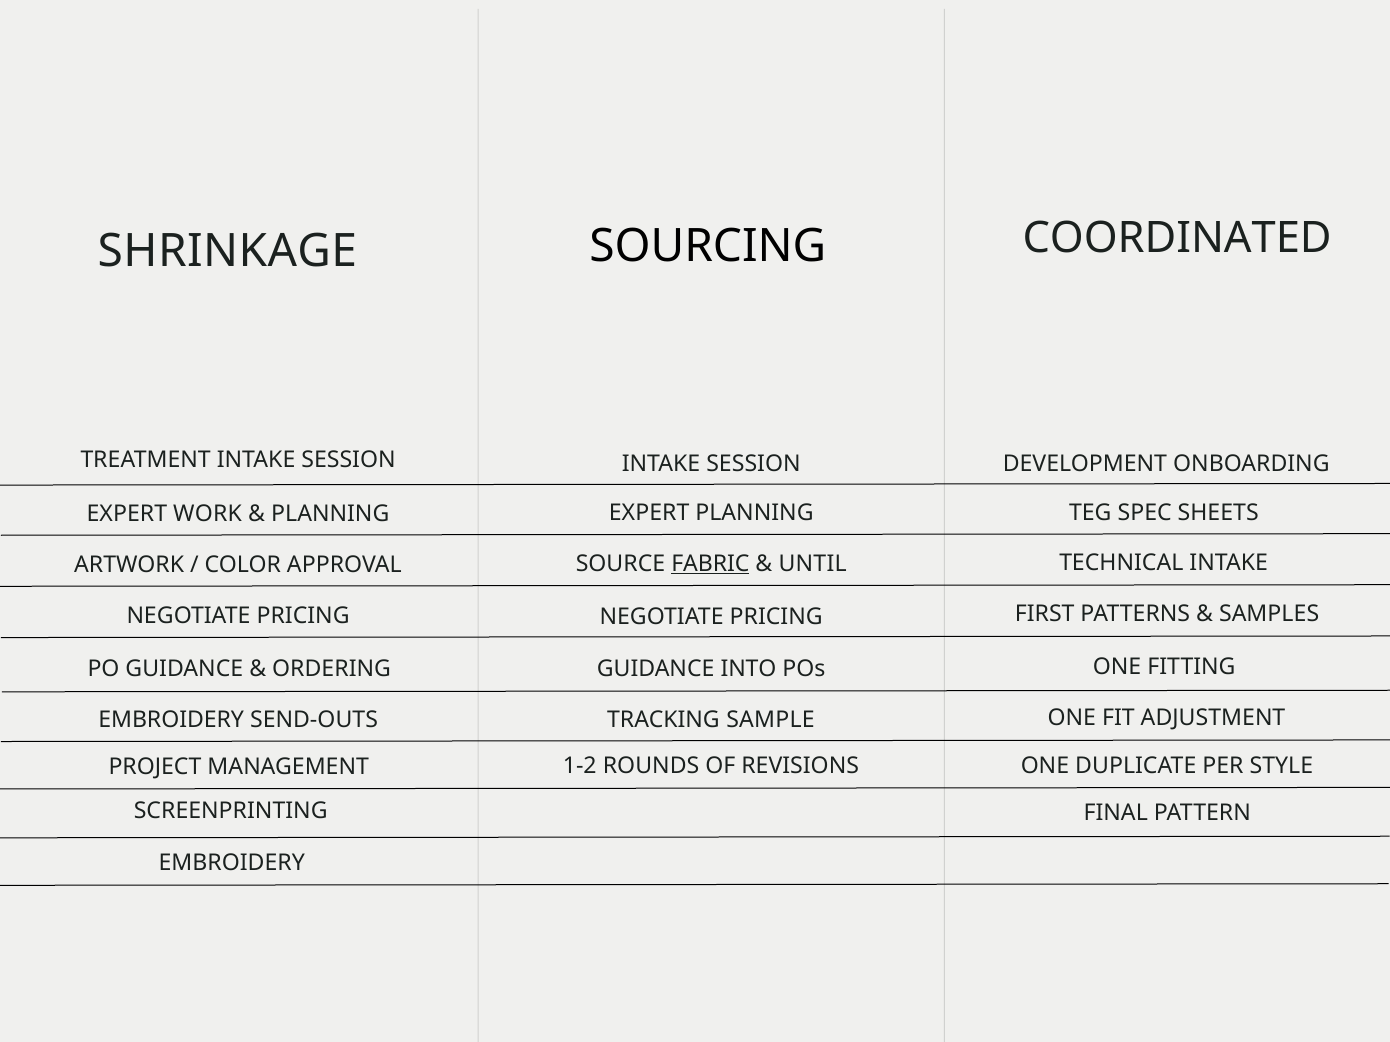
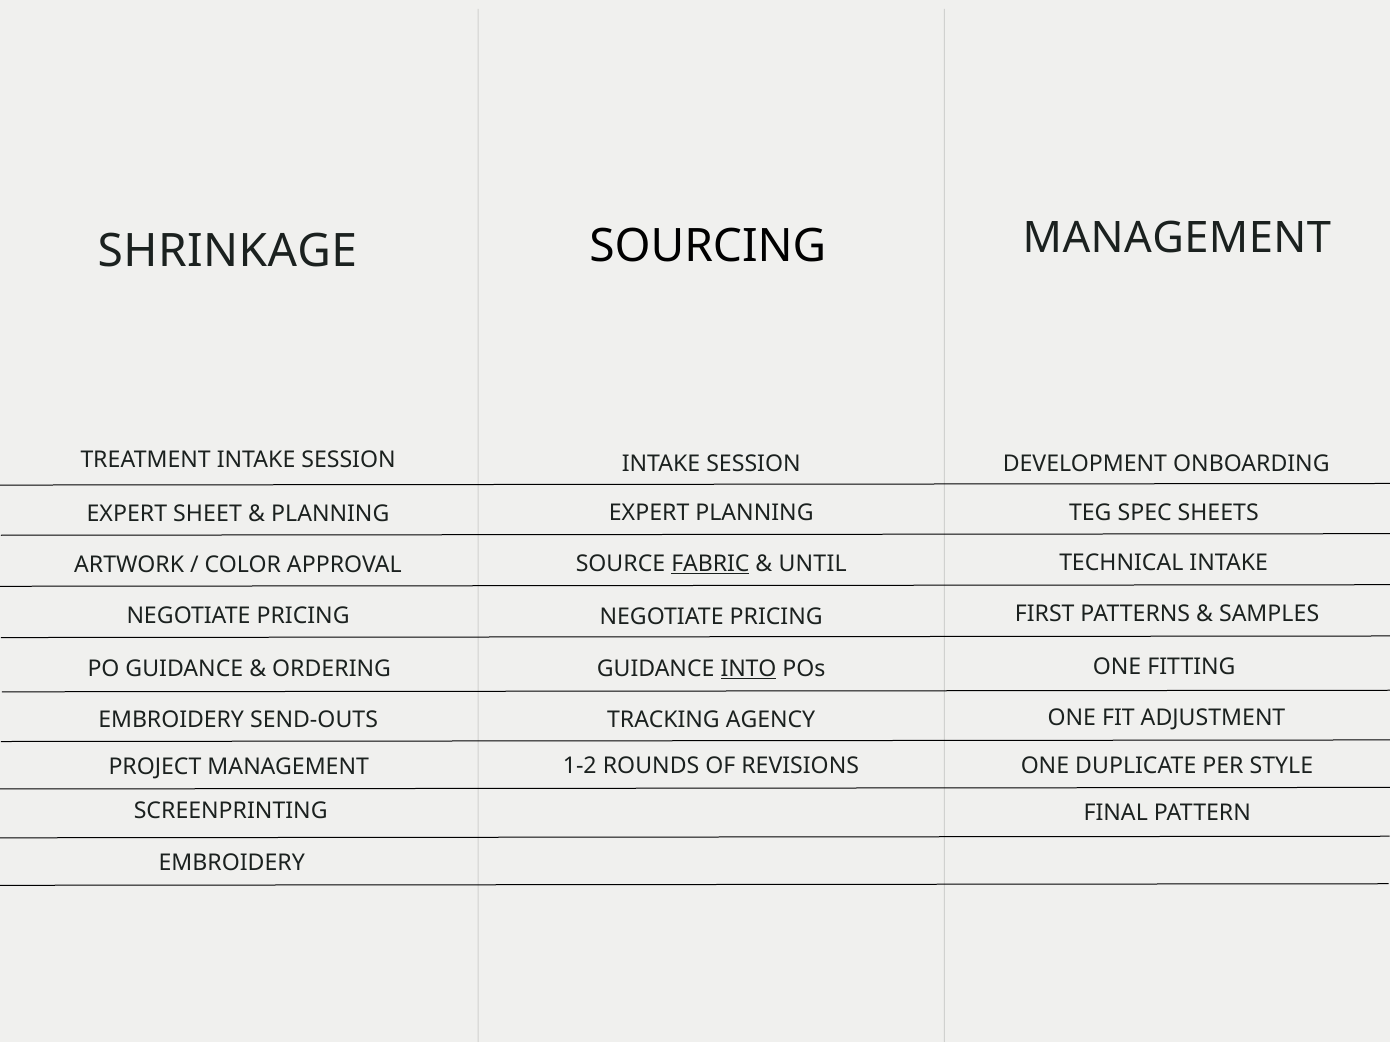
SOURCING COORDINATED: COORDINATED -> MANAGEMENT (1177, 238)
WORK: WORK -> SHEET (208, 514)
INTO underline: none -> present (749, 669)
SAMPLE: SAMPLE -> AGENCY (771, 720)
